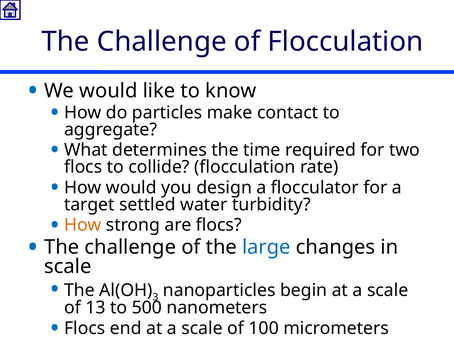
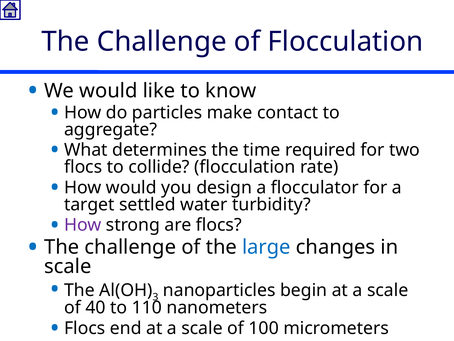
How colour: orange -> purple (83, 225)
13: 13 -> 40 (95, 307)
500: 500 -> 110 (147, 307)
